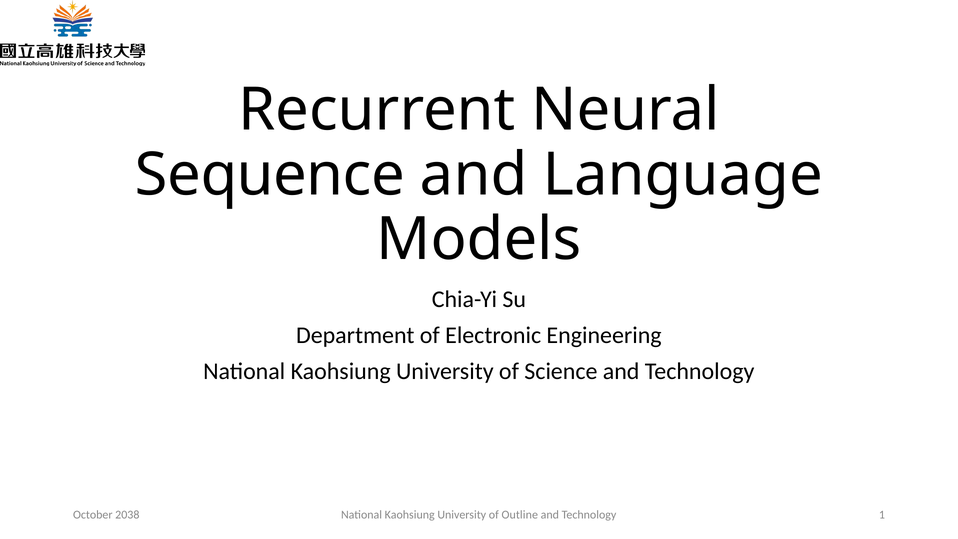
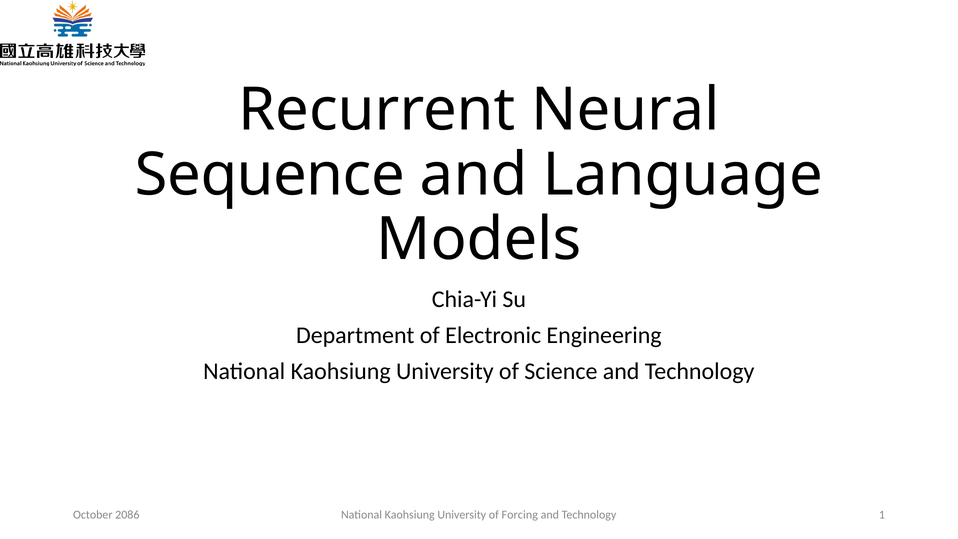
Outline: Outline -> Forcing (520, 514)
2038: 2038 -> 2086 (127, 515)
